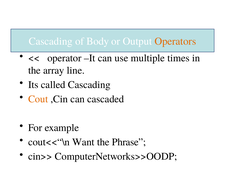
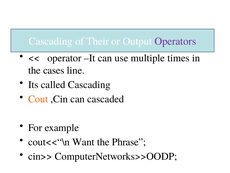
Body: Body -> Their (98, 41)
Operators colour: orange -> purple (175, 41)
array: array -> cases (54, 70)
